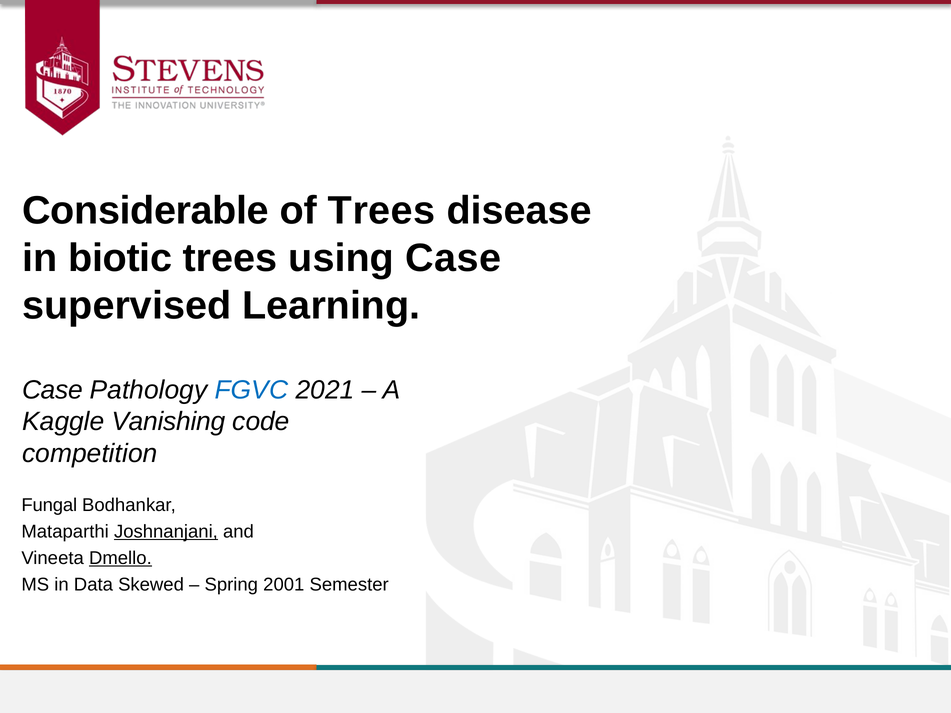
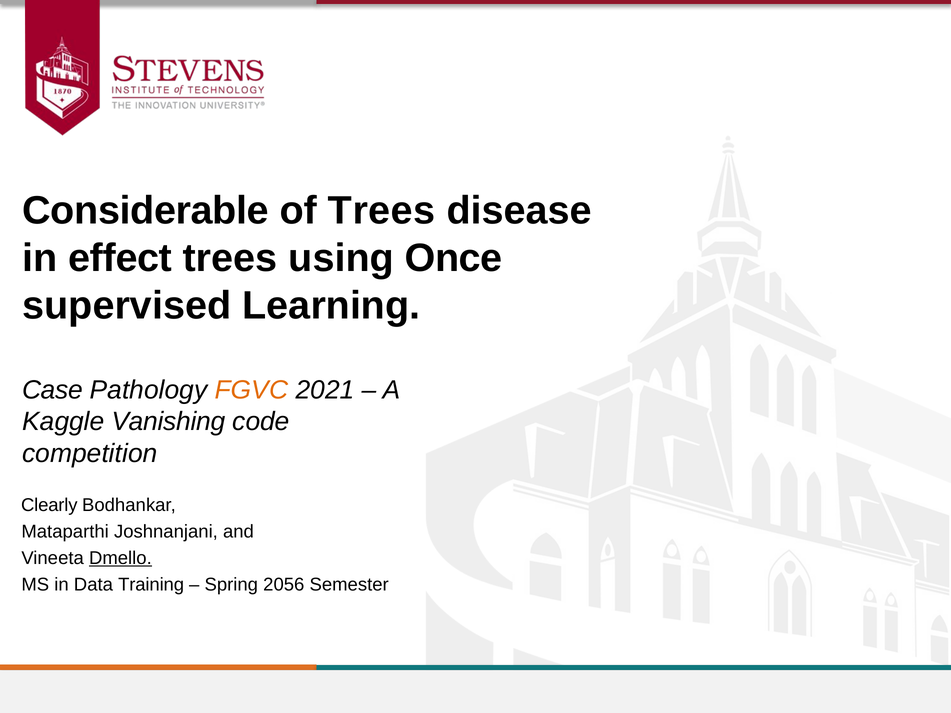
biotic: biotic -> effect (120, 258)
using Case: Case -> Once (454, 258)
FGVC colour: blue -> orange (251, 390)
Fungal: Fungal -> Clearly (49, 505)
Joshnanjani underline: present -> none (166, 532)
Skewed: Skewed -> Training (151, 585)
2001: 2001 -> 2056 (284, 585)
